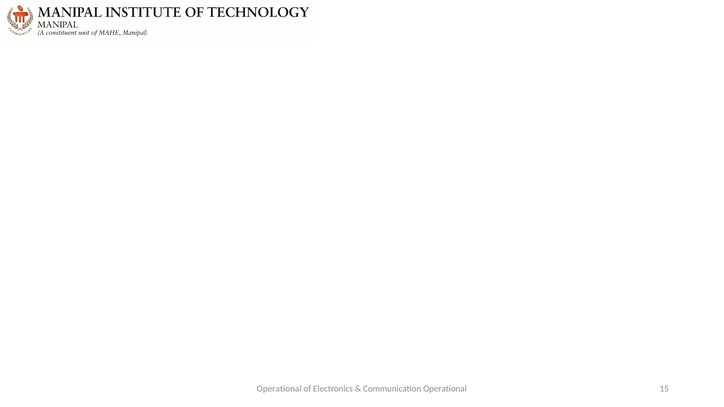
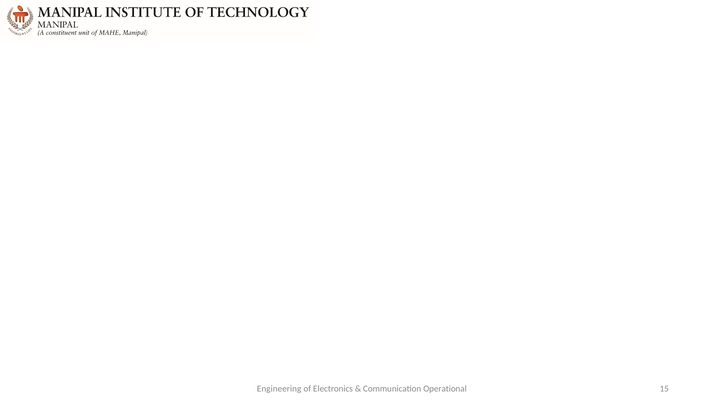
Operational: Operational -> Engineering (279, 389)
